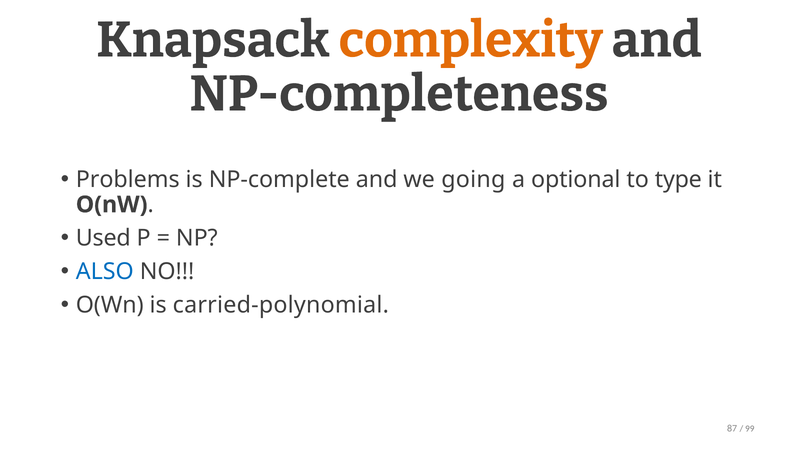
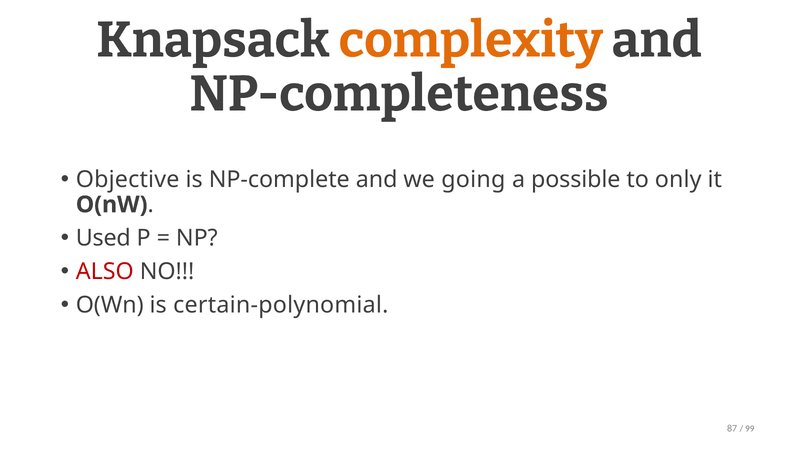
Problems: Problems -> Objective (128, 179)
optional: optional -> possible (576, 179)
type: type -> only (678, 179)
ALSO colour: blue -> red (105, 271)
carried-polynomial: carried-polynomial -> certain-polynomial (281, 305)
